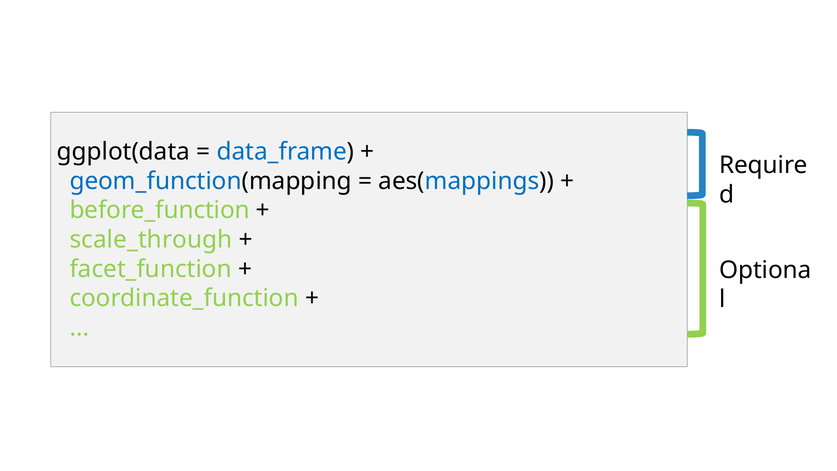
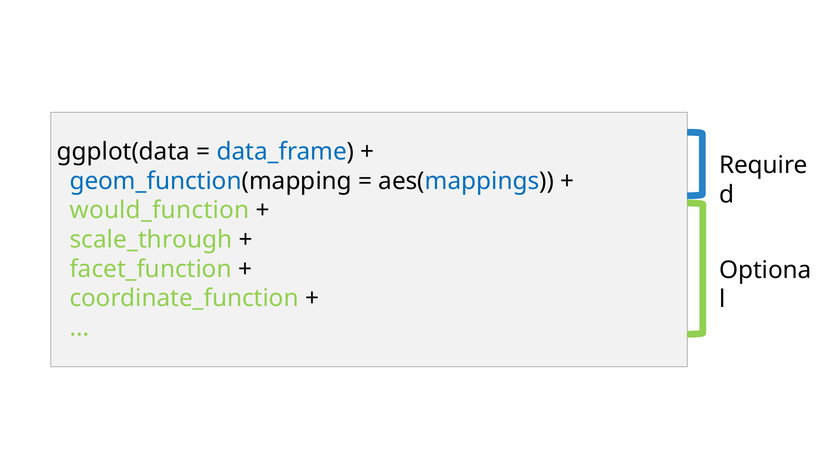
before_function: before_function -> would_function (159, 210)
